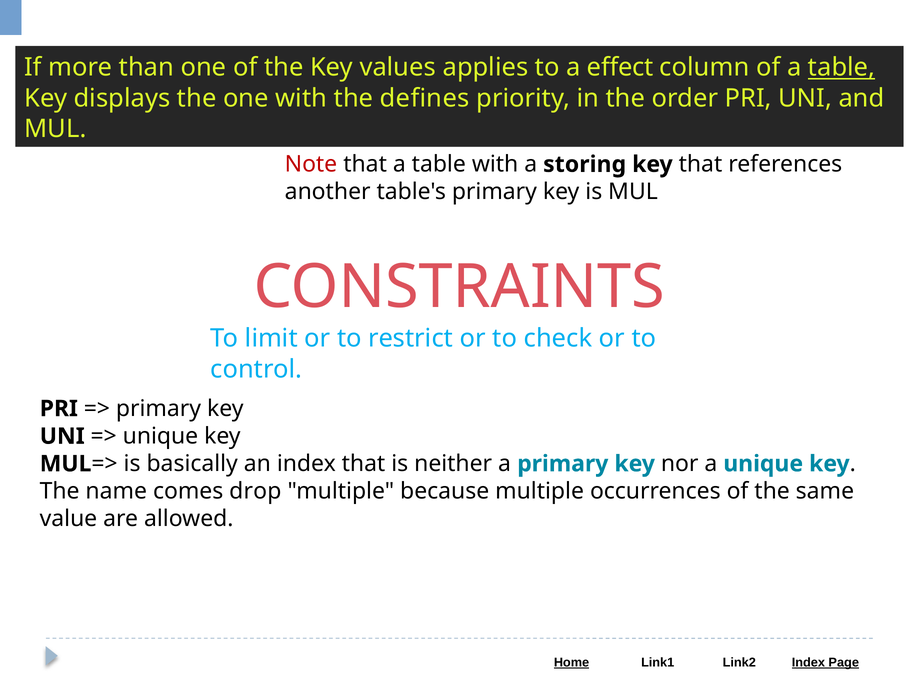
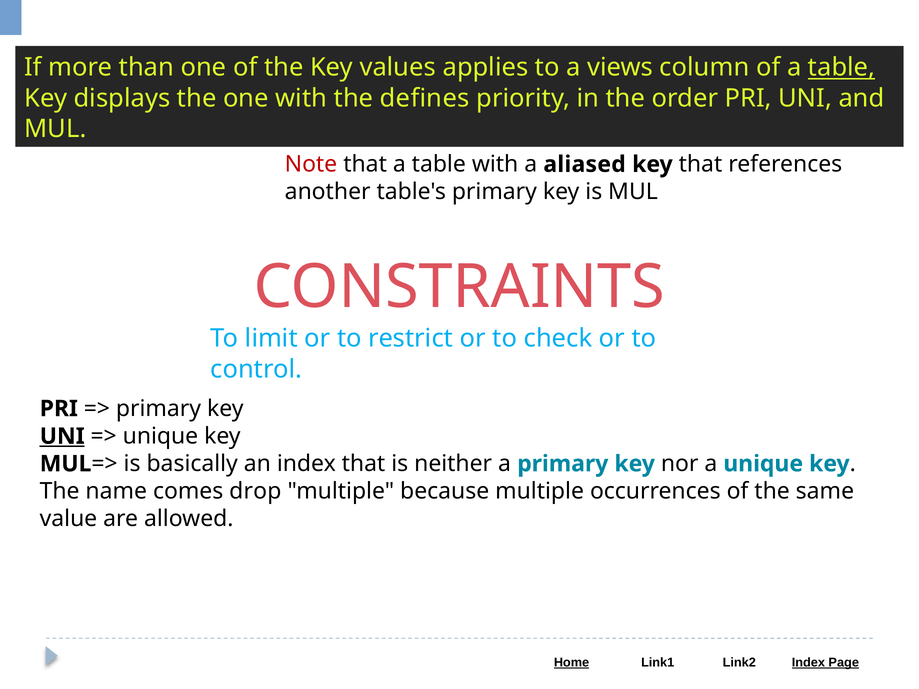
effect: effect -> views (620, 68)
storing: storing -> aliased (585, 164)
UNI underline: none -> present (62, 436)
